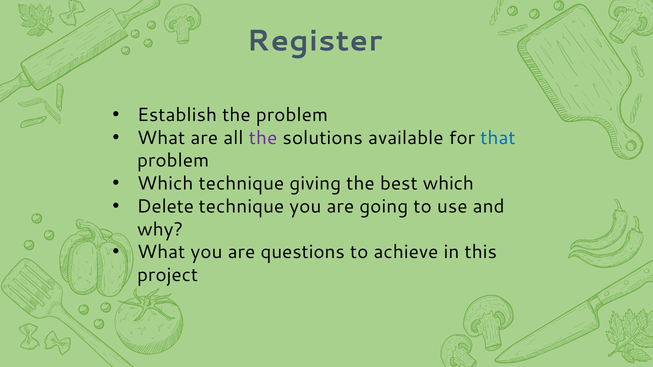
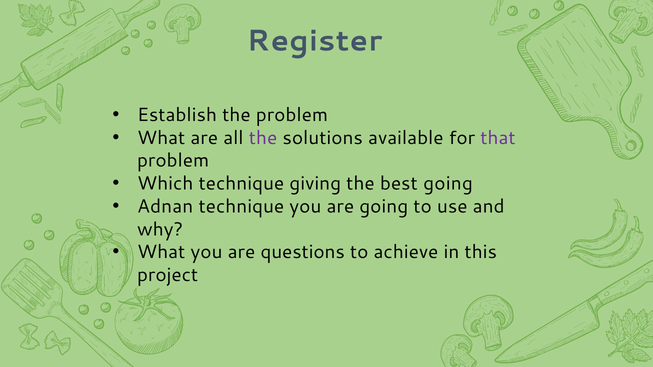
that colour: blue -> purple (498, 138)
best which: which -> going (448, 184)
Delete: Delete -> Adnan (165, 207)
